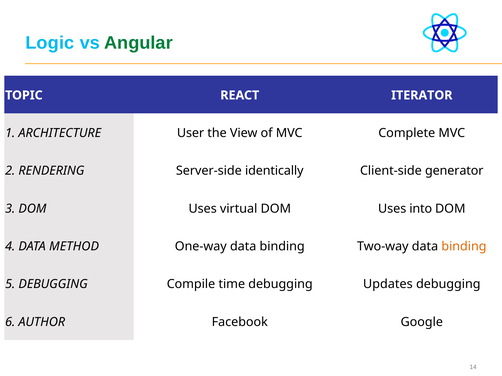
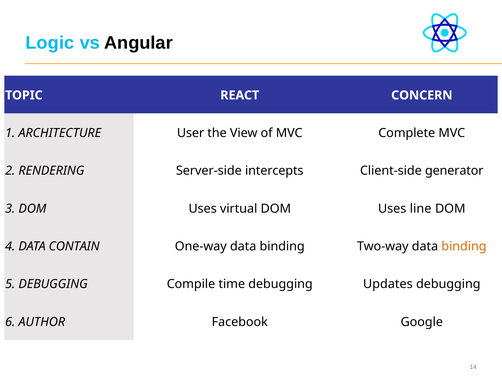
Angular colour: green -> black (138, 43)
ITERATOR: ITERATOR -> CONCERN (422, 95)
identically: identically -> intercepts (274, 171)
into: into -> line (421, 209)
METHOD: METHOD -> CONTAIN (74, 247)
